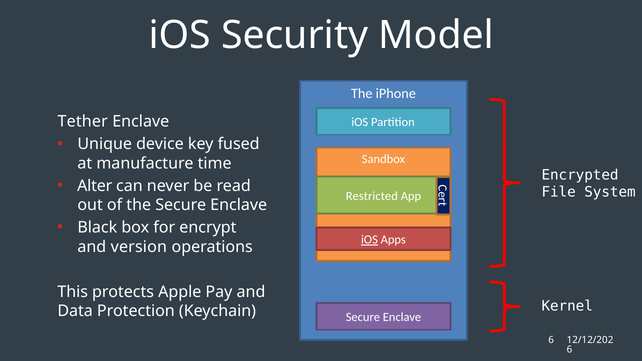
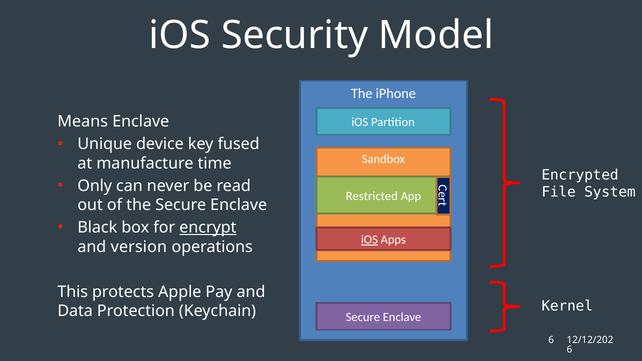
Tether: Tether -> Means (83, 122)
Alter: Alter -> Only (95, 186)
encrypt underline: none -> present (208, 228)
